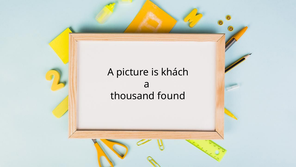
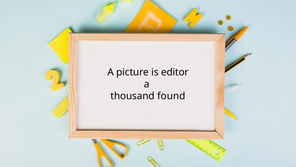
khách: khách -> editor (175, 72)
